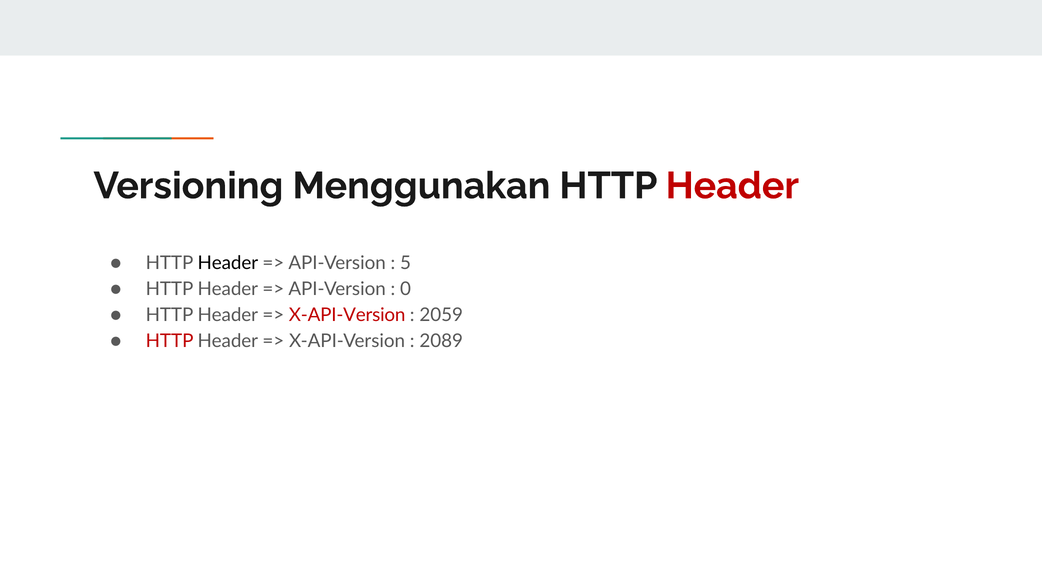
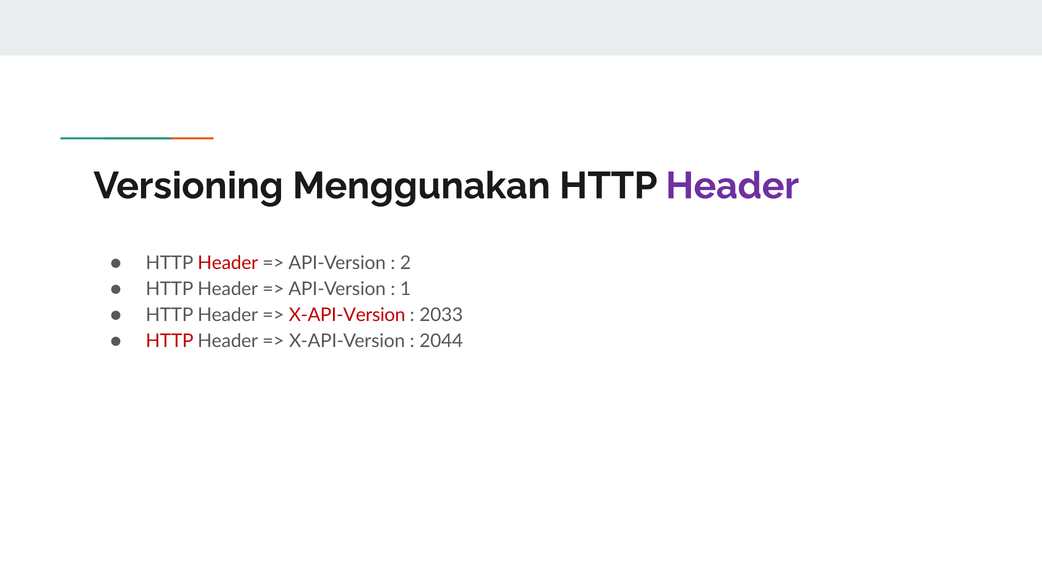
Header colour: red -> purple (732, 186)
Header colour: black -> red (228, 263)
5: 5 -> 2 (406, 263)
0: 0 -> 1 (406, 289)
2059: 2059 -> 2033 (441, 315)
2089: 2089 -> 2044 (441, 341)
